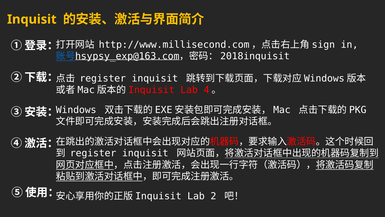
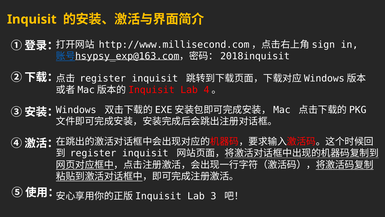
2: 2 -> 3 (213, 196)
